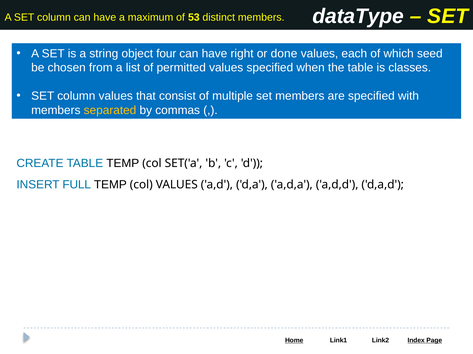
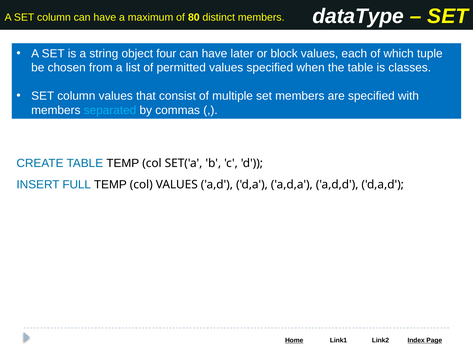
53: 53 -> 80 (194, 18)
right: right -> later (242, 54)
done: done -> block (284, 54)
seed: seed -> tuple (430, 54)
separated colour: yellow -> light blue (110, 110)
